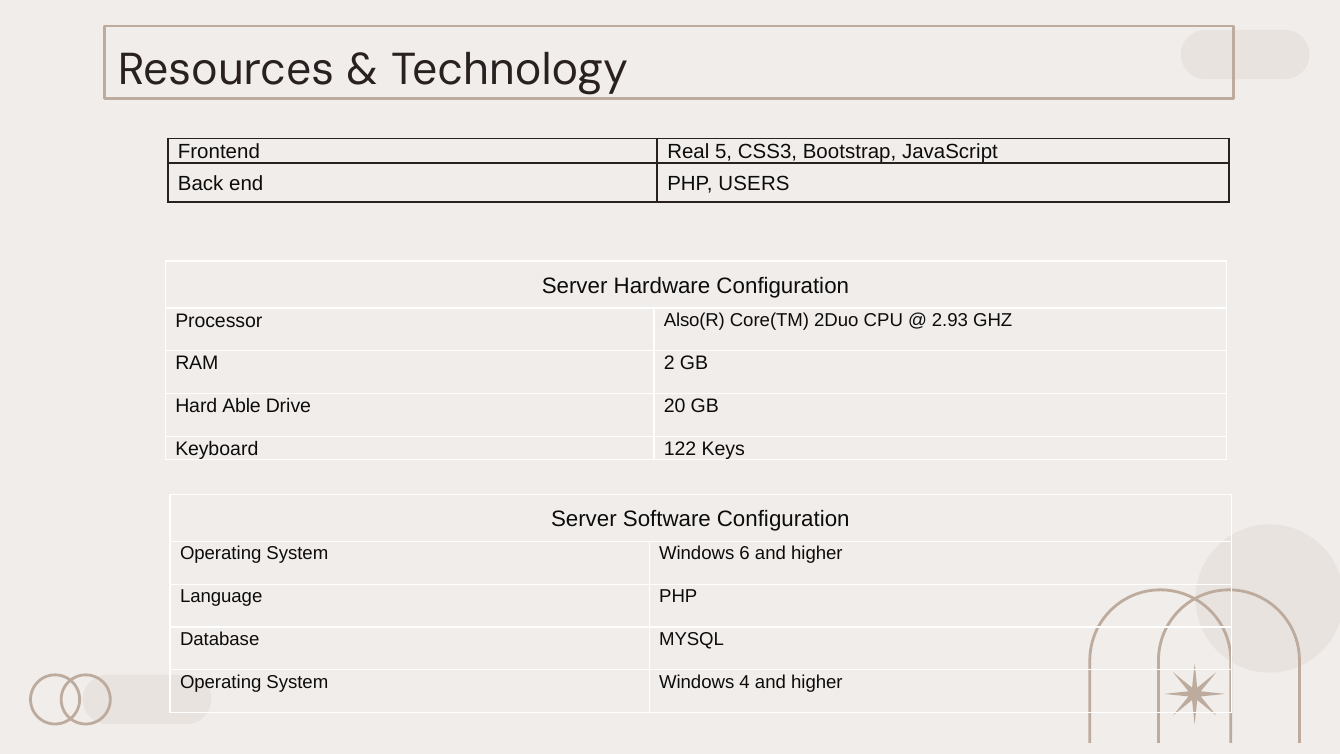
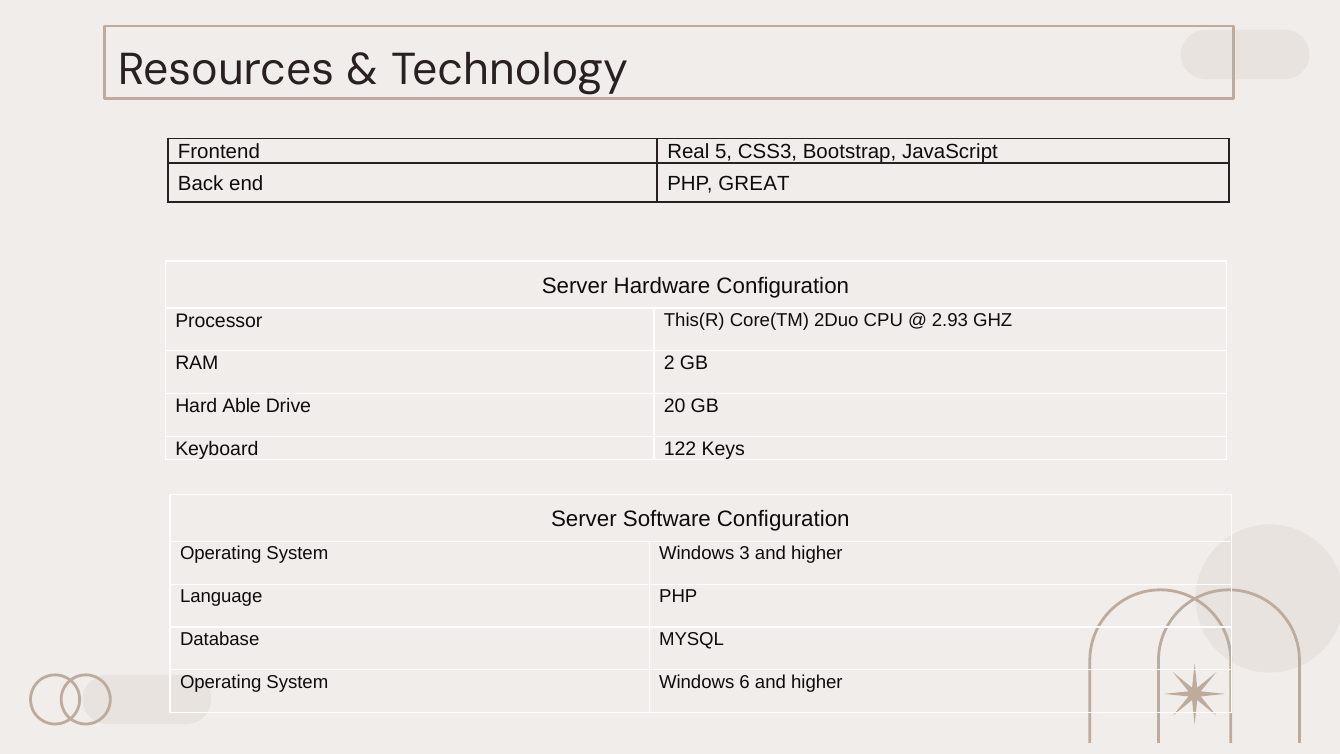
USERS: USERS -> GREAT (754, 184)
Also(R: Also(R -> This(R (694, 320)
6: 6 -> 3 (745, 553)
4: 4 -> 6 (745, 682)
